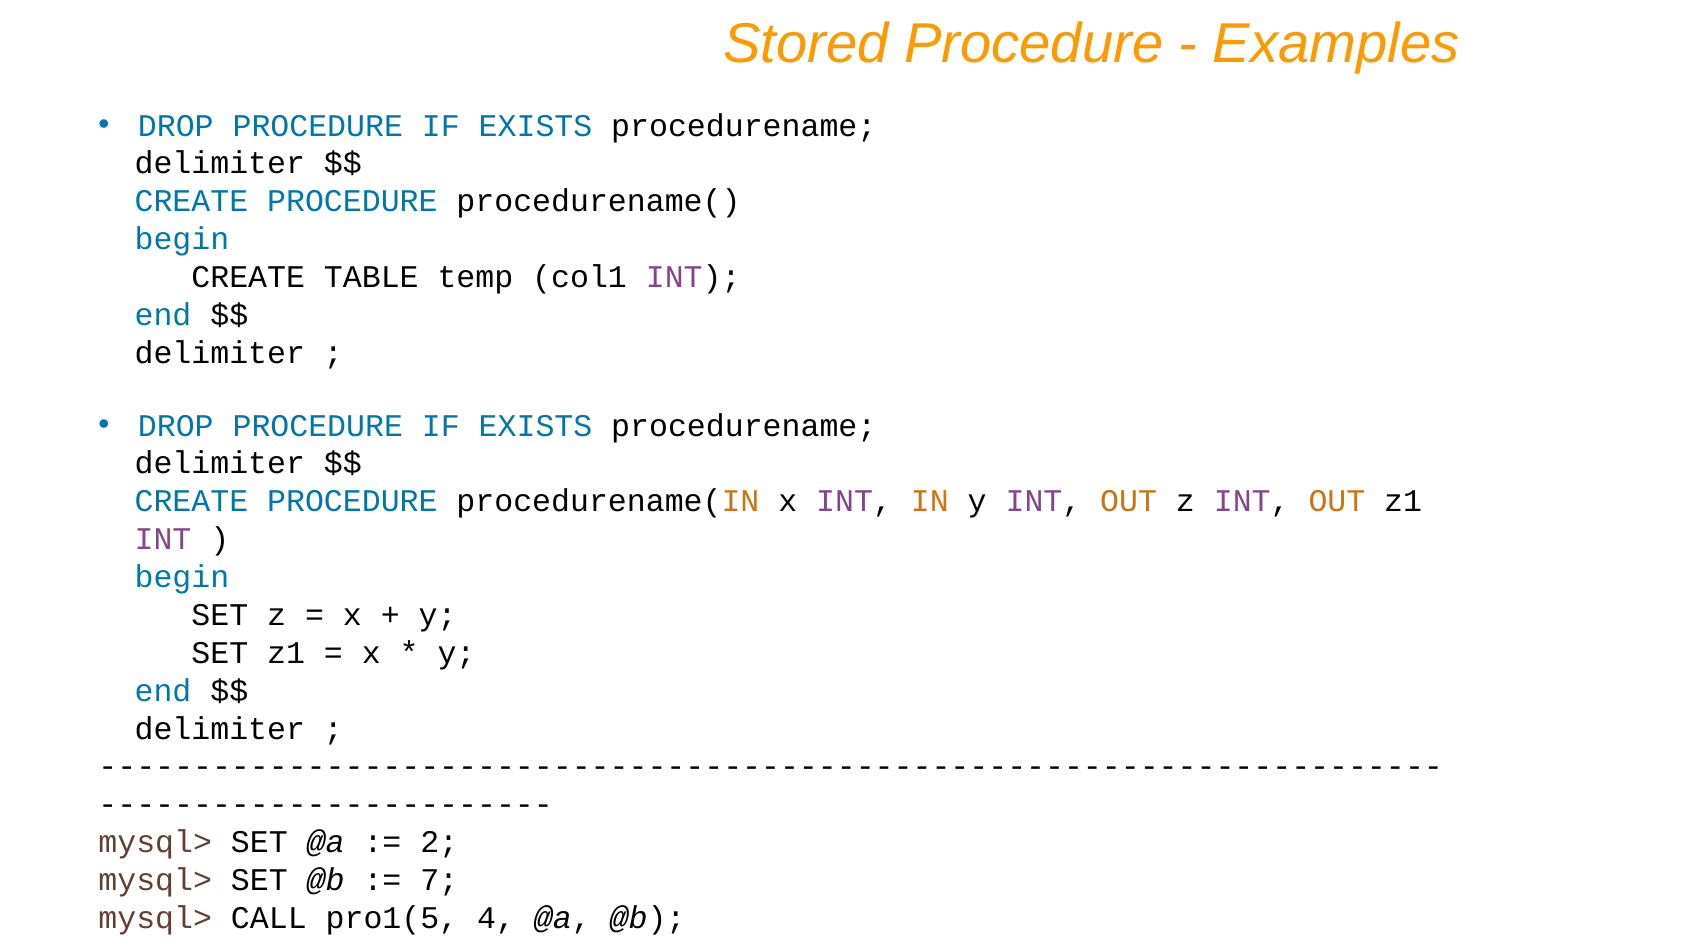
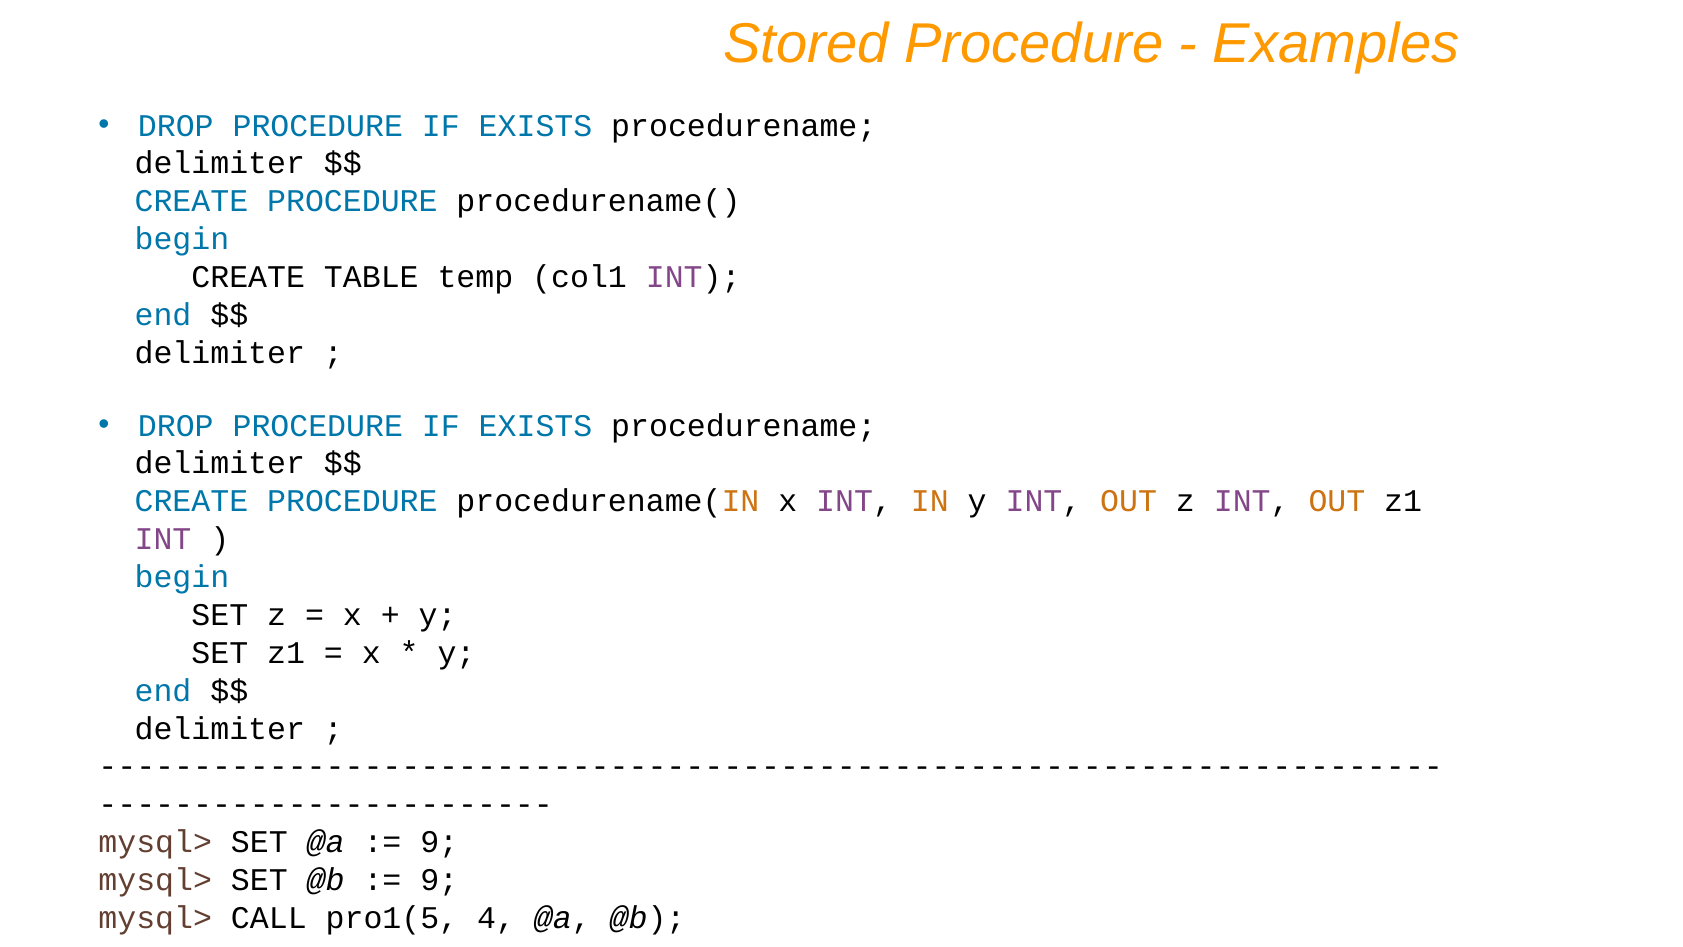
2: 2 -> 9 (439, 842)
7: 7 -> 9 (439, 880)
